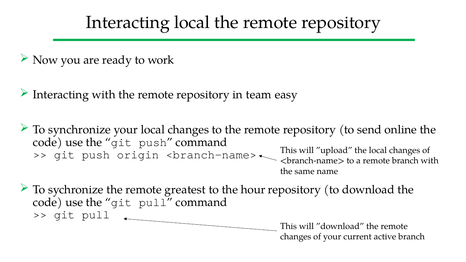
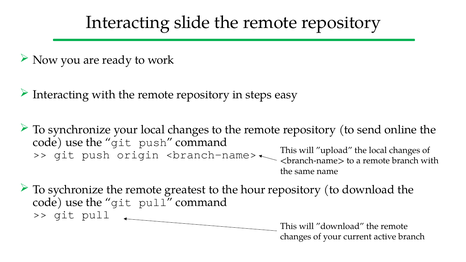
Interacting local: local -> slide (192, 23)
team: team -> steps (259, 95)
